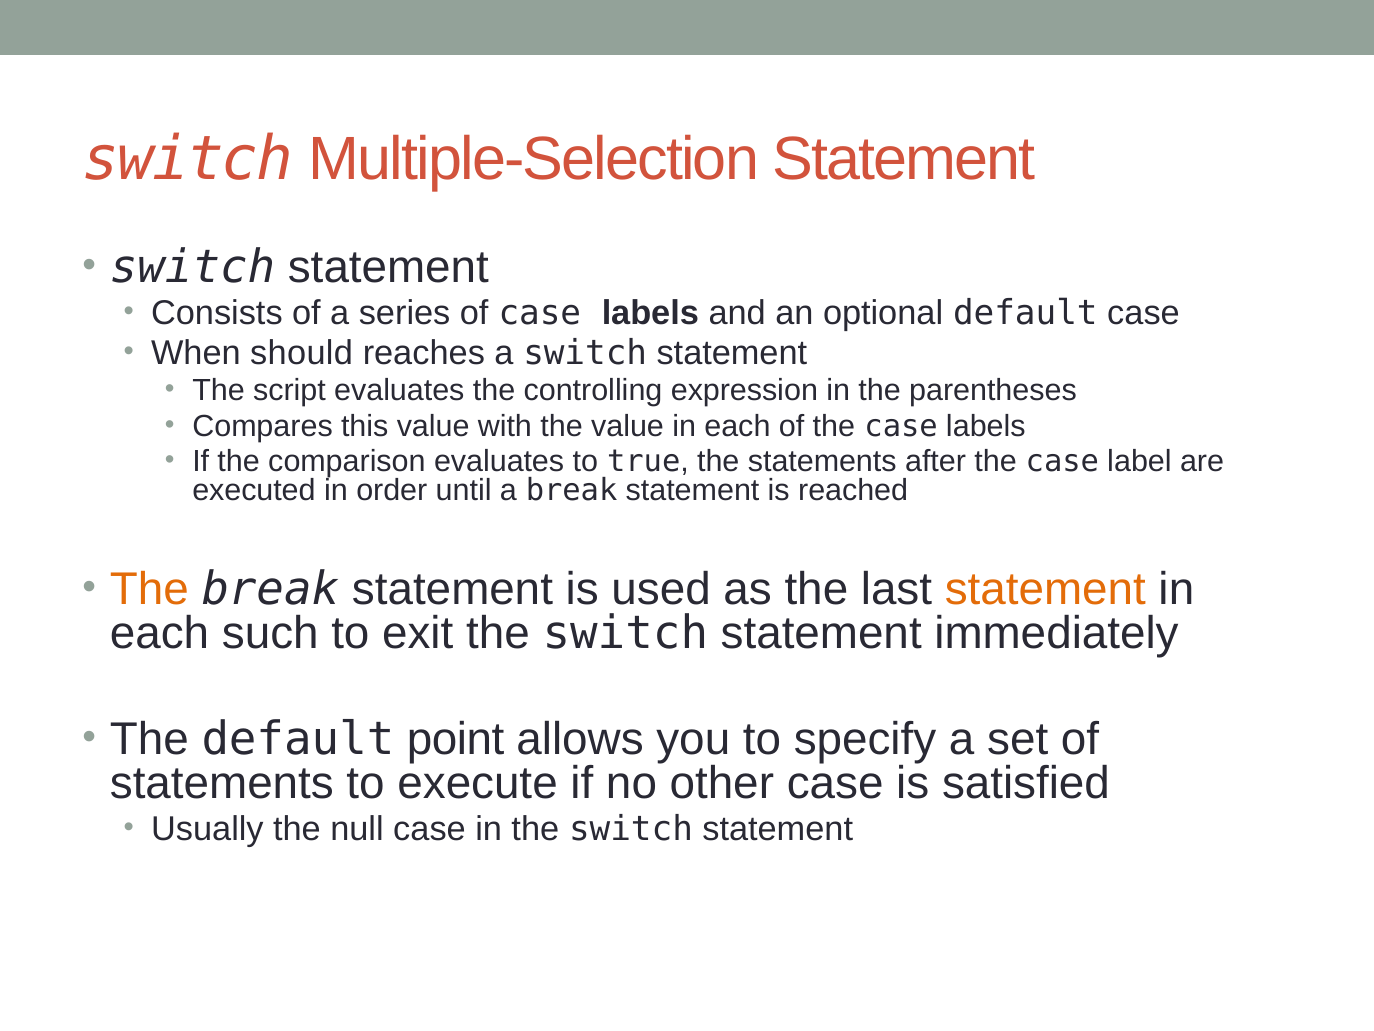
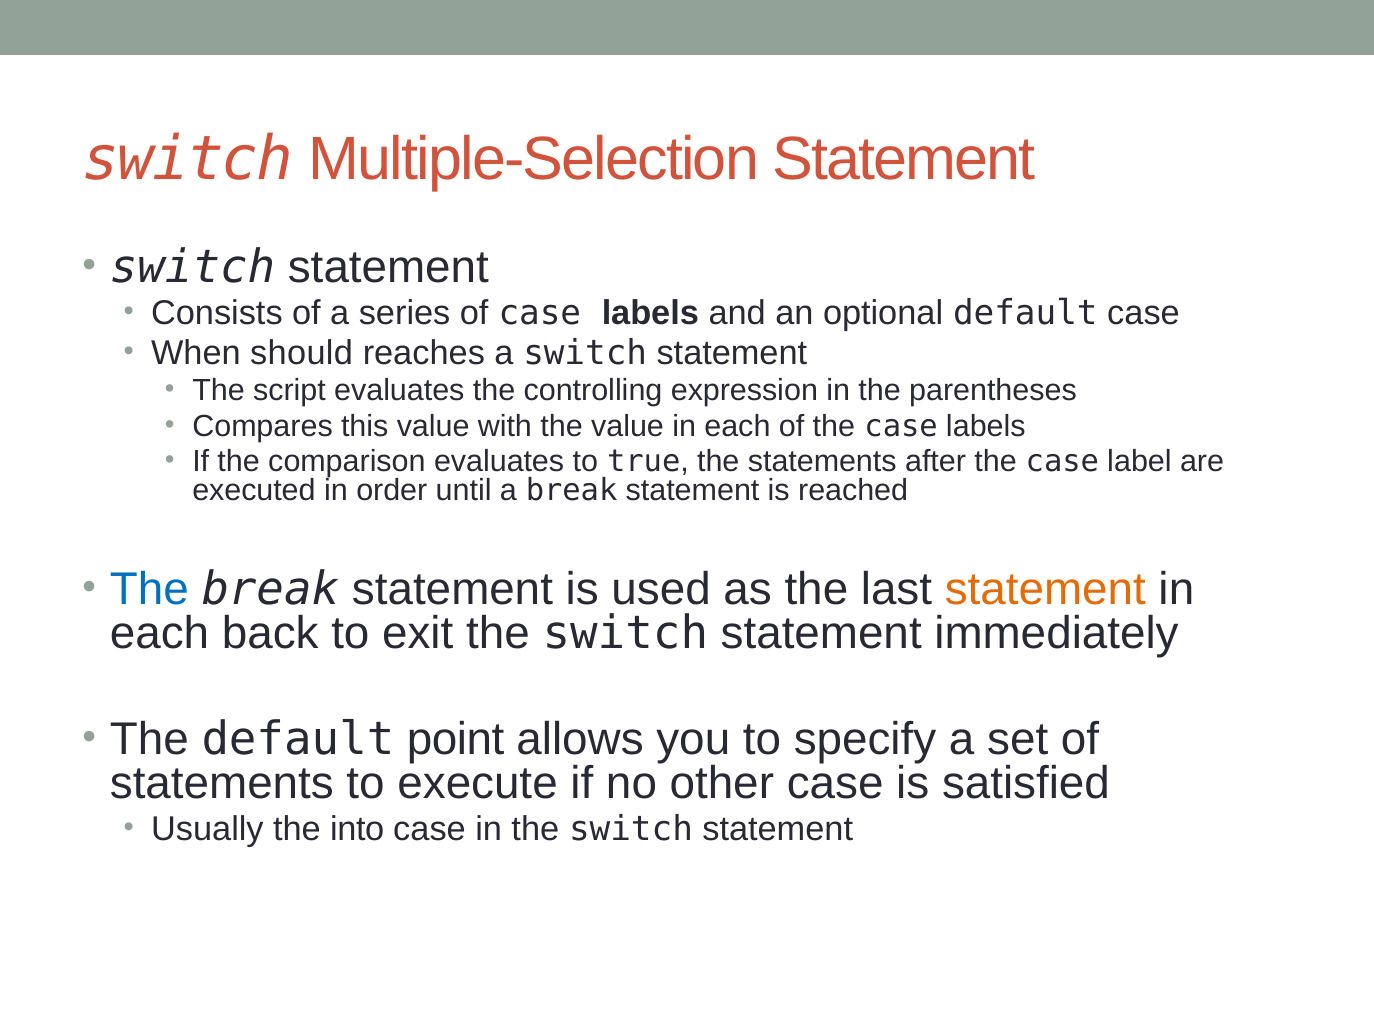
The colour: orange -> blue (149, 589)
such: such -> back (270, 633)
null: null -> into (357, 829)
